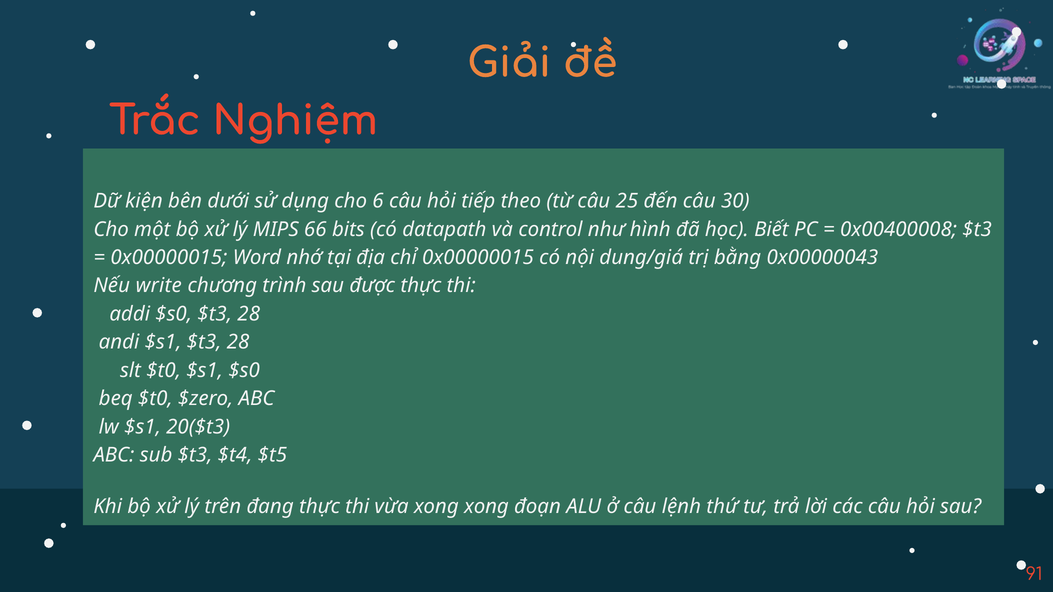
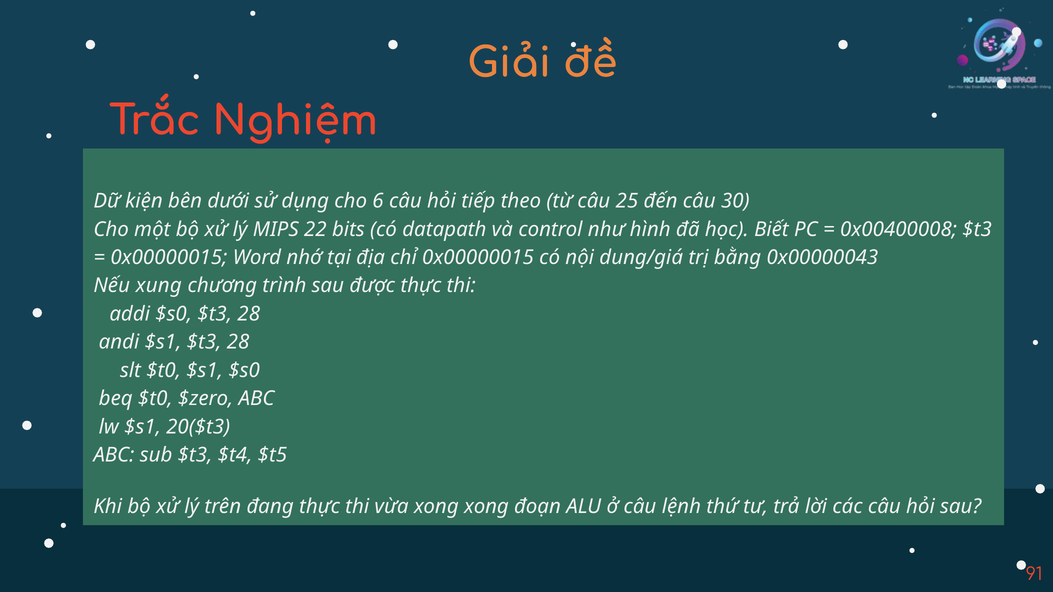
66: 66 -> 22 (315, 229)
write: write -> xung (159, 286)
